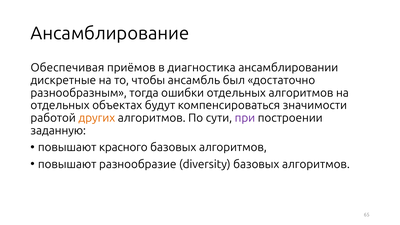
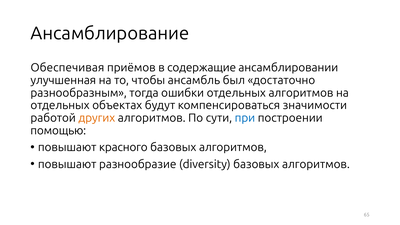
диагностика: диагностика -> содержащие (202, 68)
дискретные: дискретные -> улучшенная (63, 80)
при colour: purple -> blue (245, 118)
заданную: заданную -> помощью (58, 131)
